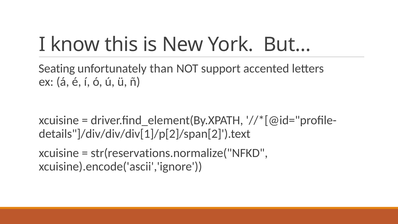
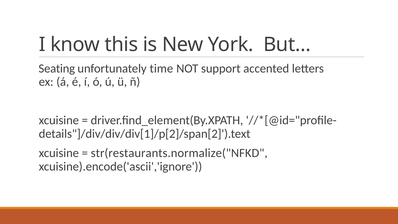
than: than -> time (161, 68)
str(reservations.normalize("NFKD: str(reservations.normalize("NFKD -> str(restaurants.normalize("NFKD (179, 153)
